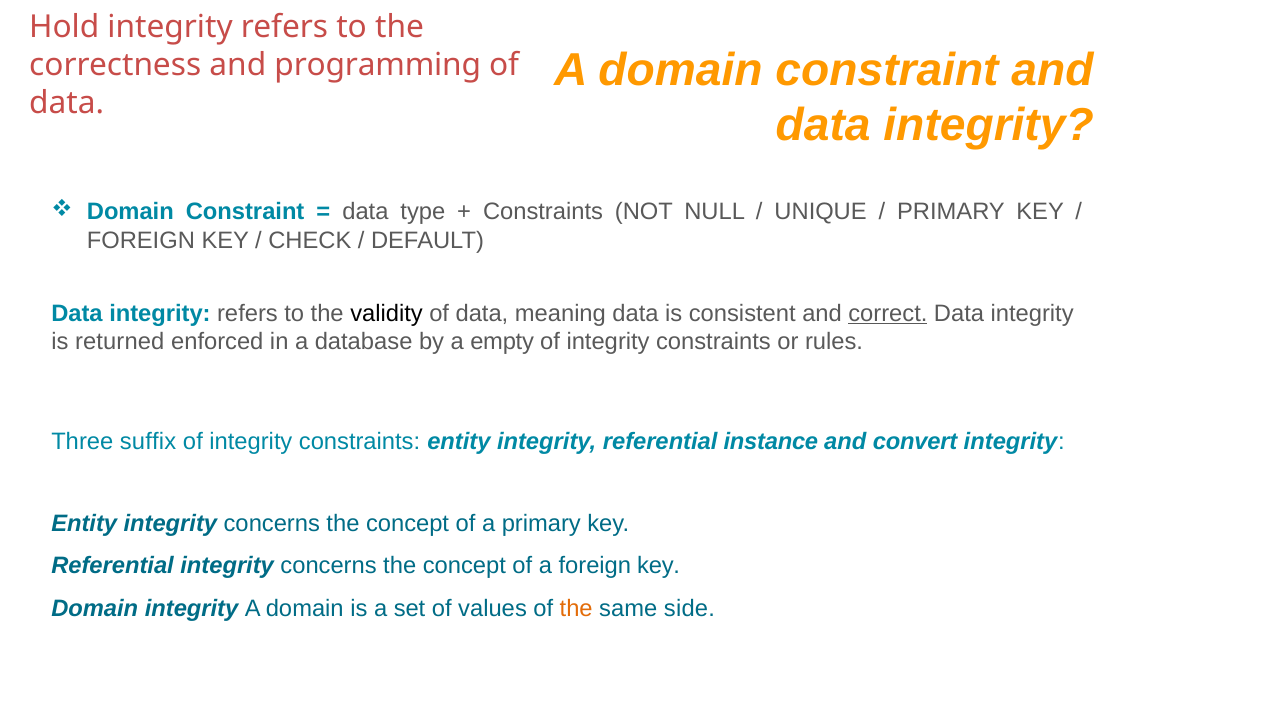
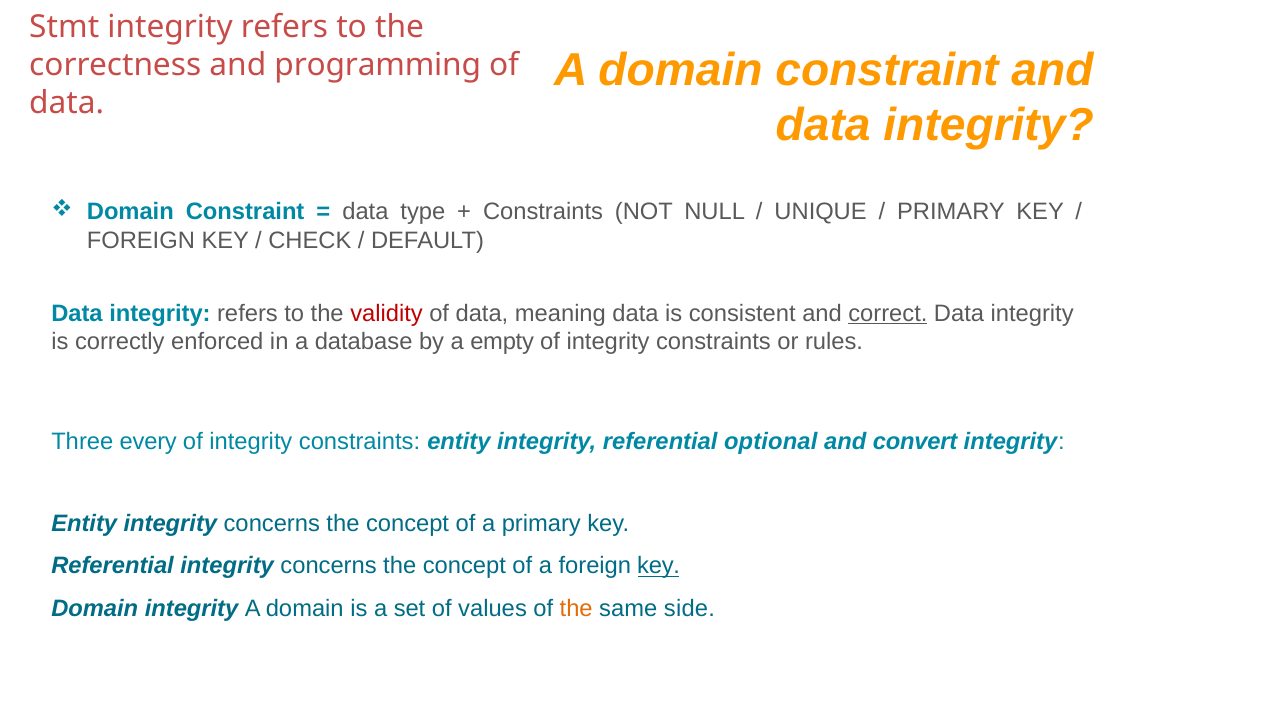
Hold: Hold -> Stmt (64, 27)
validity colour: black -> red (386, 313)
returned: returned -> correctly (120, 342)
suffix: suffix -> every (148, 442)
instance: instance -> optional (771, 442)
key underline: none -> present (659, 566)
